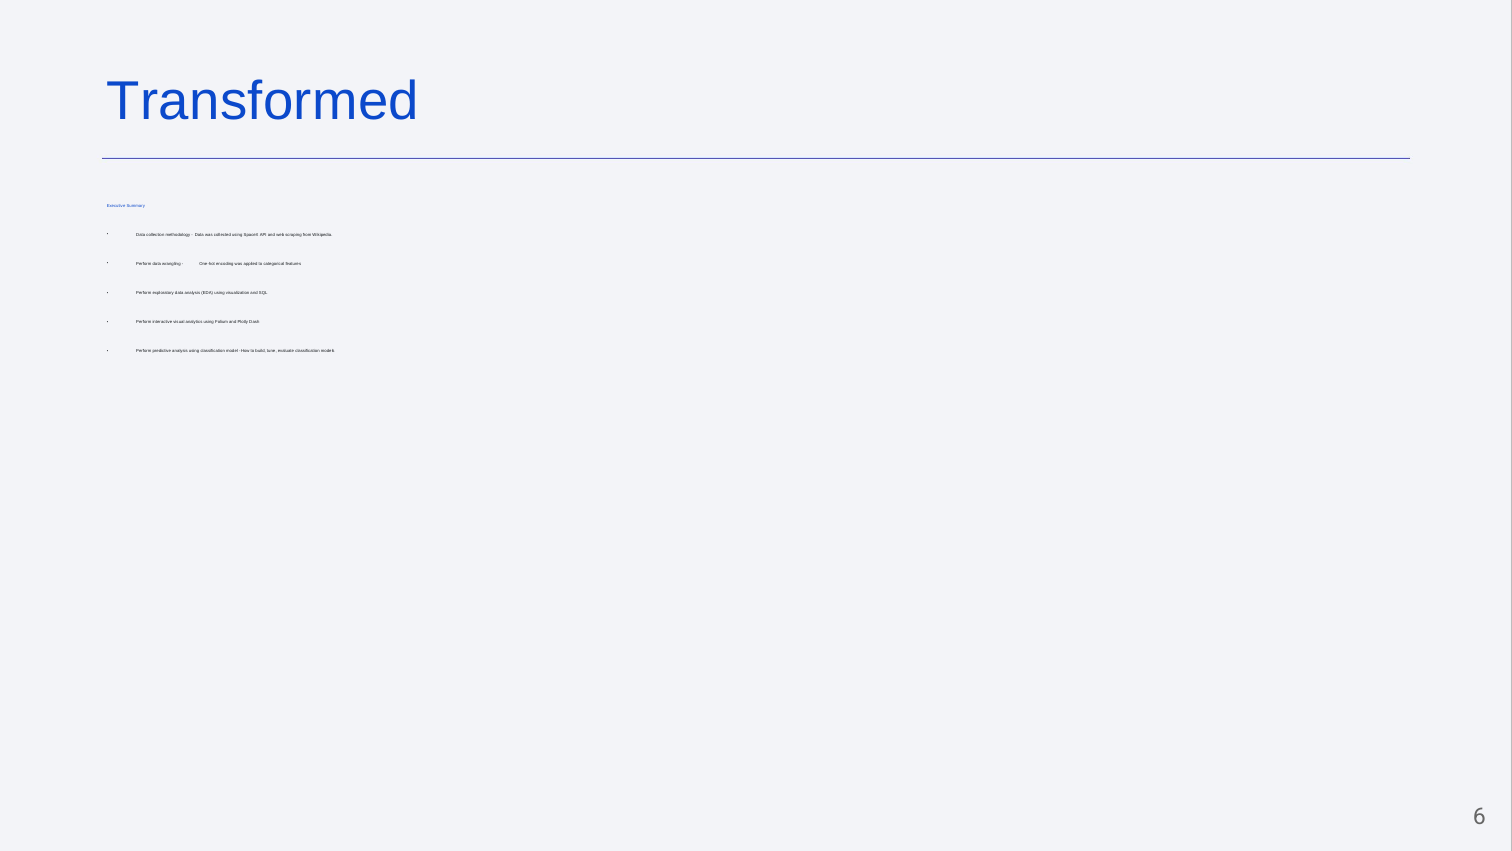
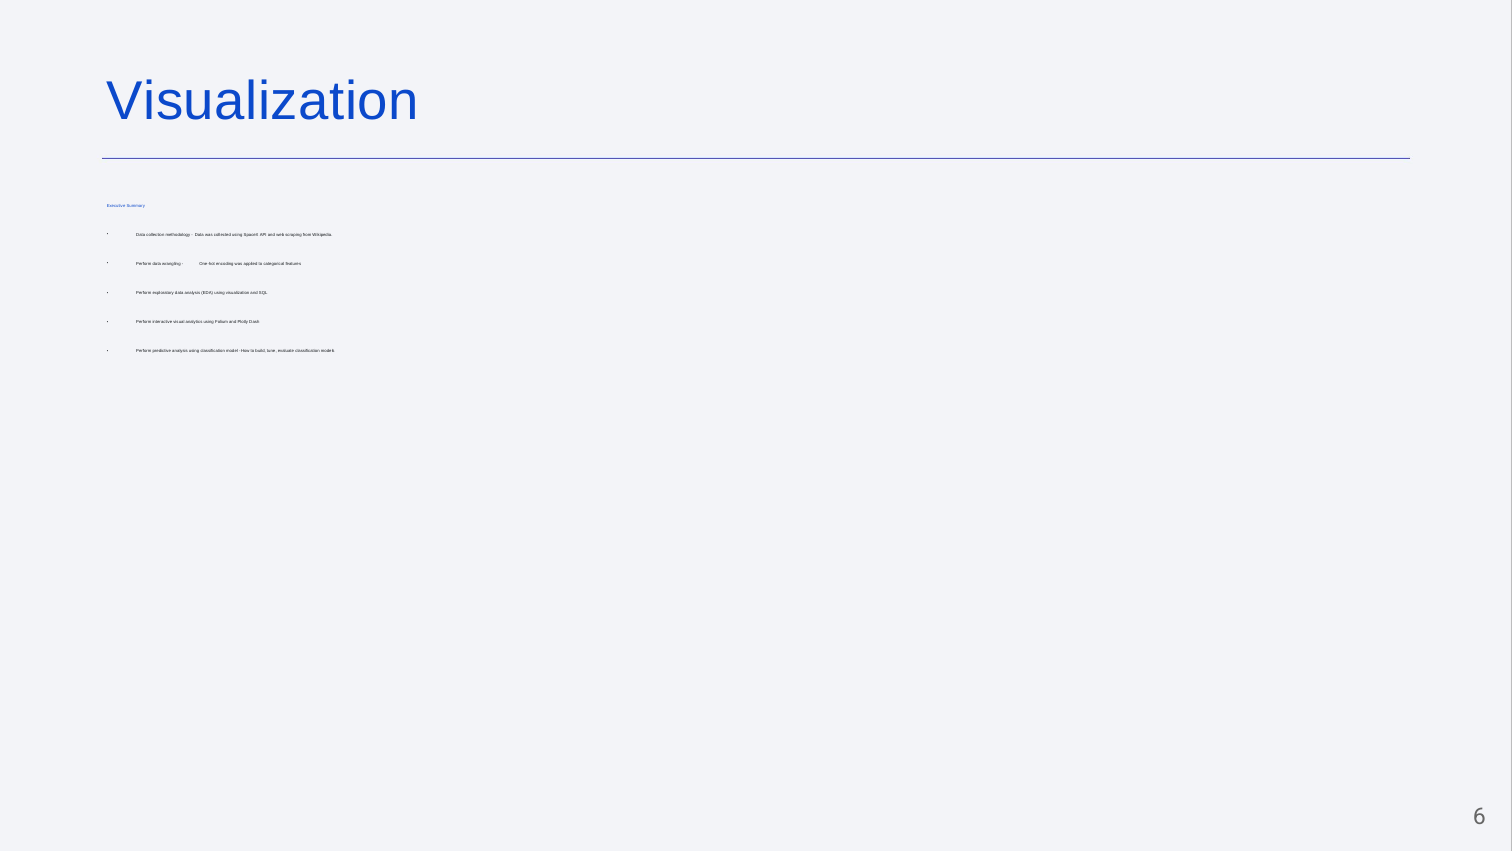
Transformed: Transformed -> Visualization (263, 102)
